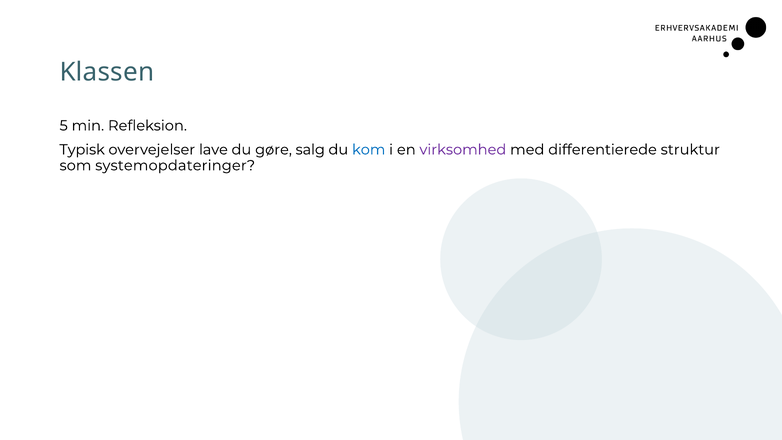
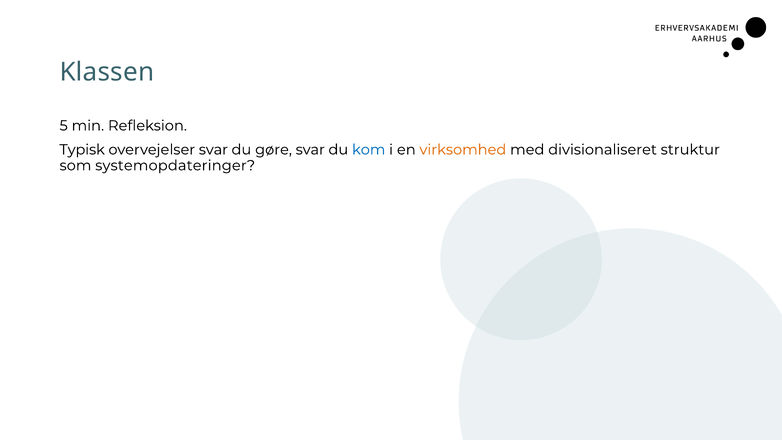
overvejelser lave: lave -> svar (213, 150)
gøre salg: salg -> svar (310, 150)
virksomhed colour: purple -> orange (463, 150)
differentierede: differentierede -> divisionaliseret (603, 150)
